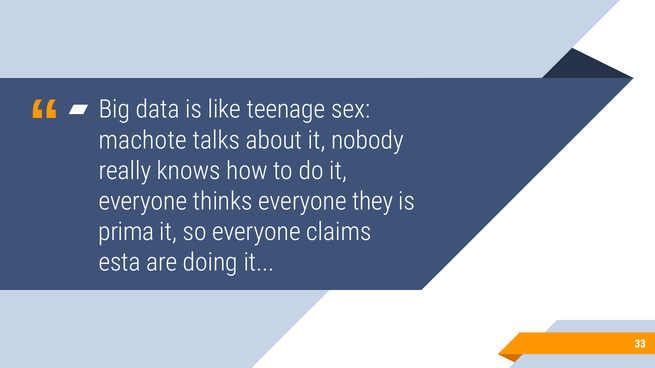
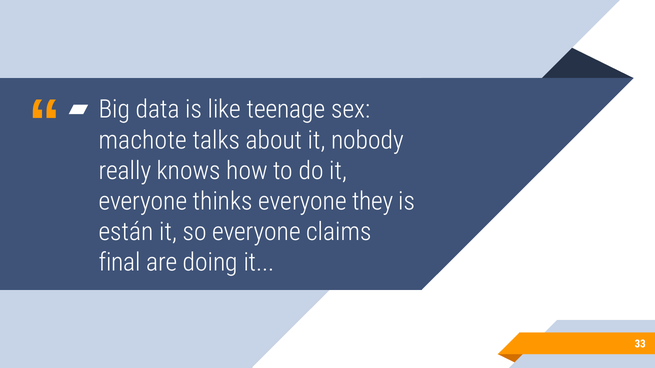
prima: prima -> están (126, 232)
esta: esta -> final (120, 263)
